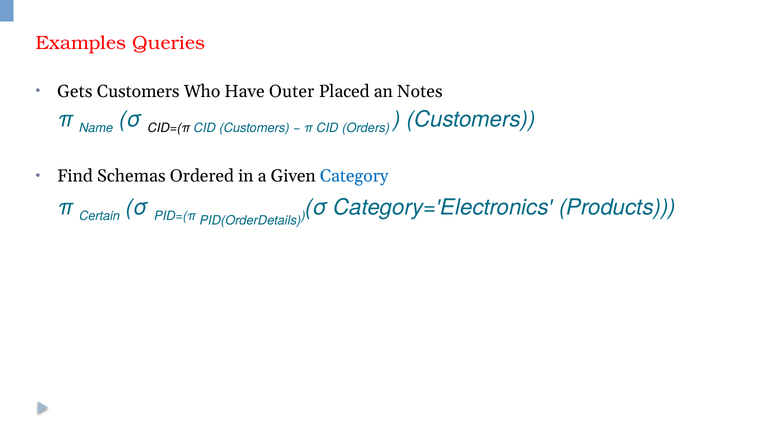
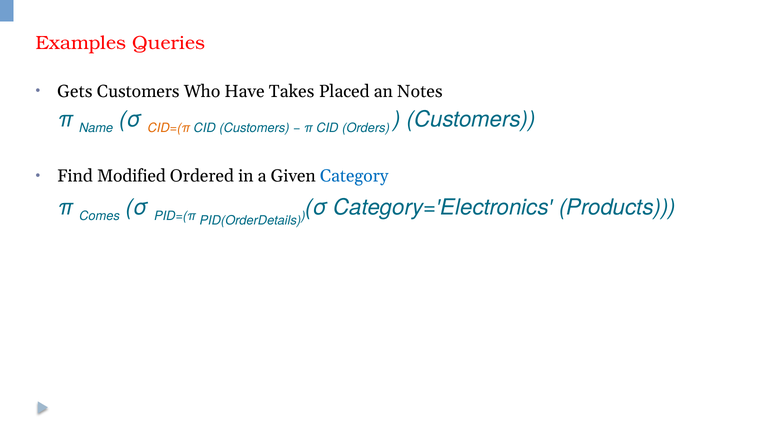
Outer: Outer -> Takes (292, 91)
CID=(π colour: black -> orange (169, 128)
Schemas: Schemas -> Modified (131, 176)
Certain: Certain -> Comes (99, 216)
